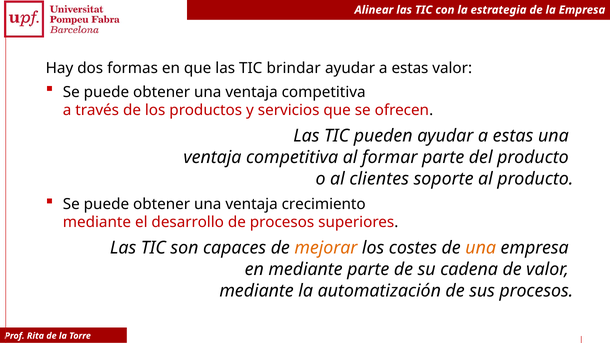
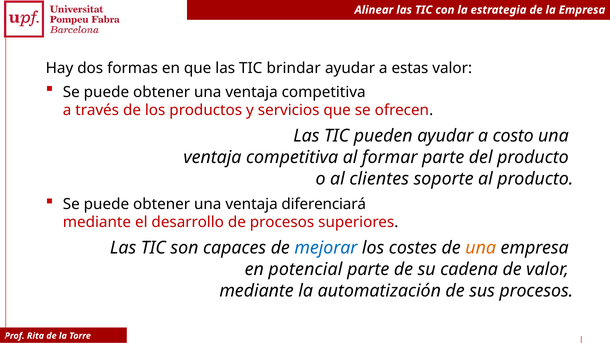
pueden ayudar a estas: estas -> costo (513, 136)
crecimiento: crecimiento -> diferenciará (324, 204)
mejorar colour: orange -> blue (326, 248)
en mediante: mediante -> potencial (305, 270)
